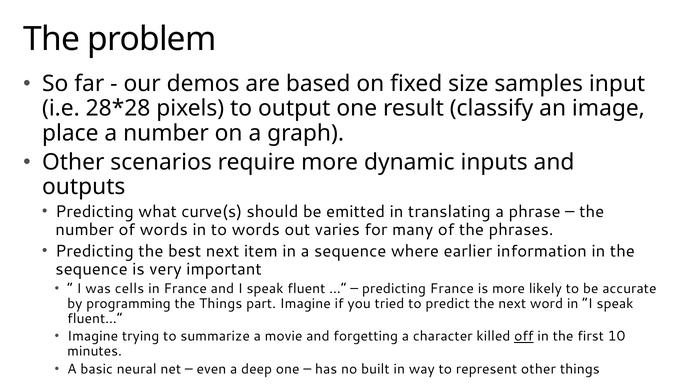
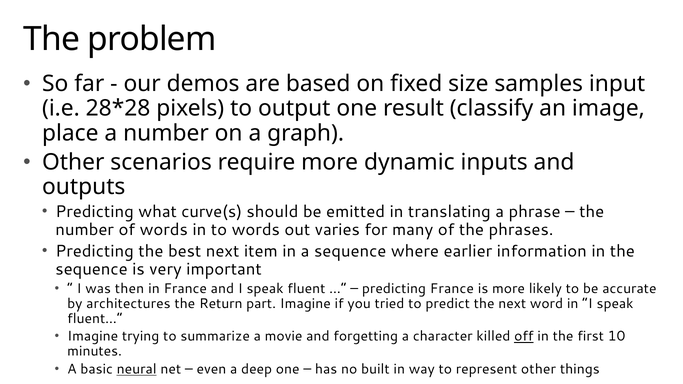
cells: cells -> then (130, 289)
programming: programming -> architectures (128, 304)
the Things: Things -> Return (221, 304)
neural underline: none -> present (137, 369)
